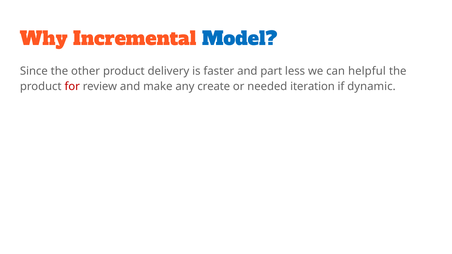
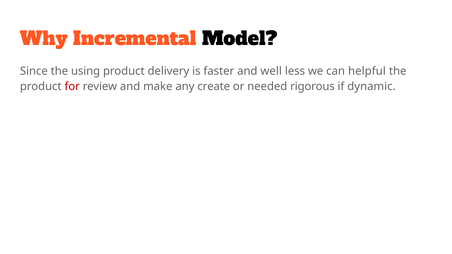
Model colour: blue -> black (240, 39)
other: other -> using (86, 71)
part: part -> well (271, 71)
iteration: iteration -> rigorous (312, 87)
